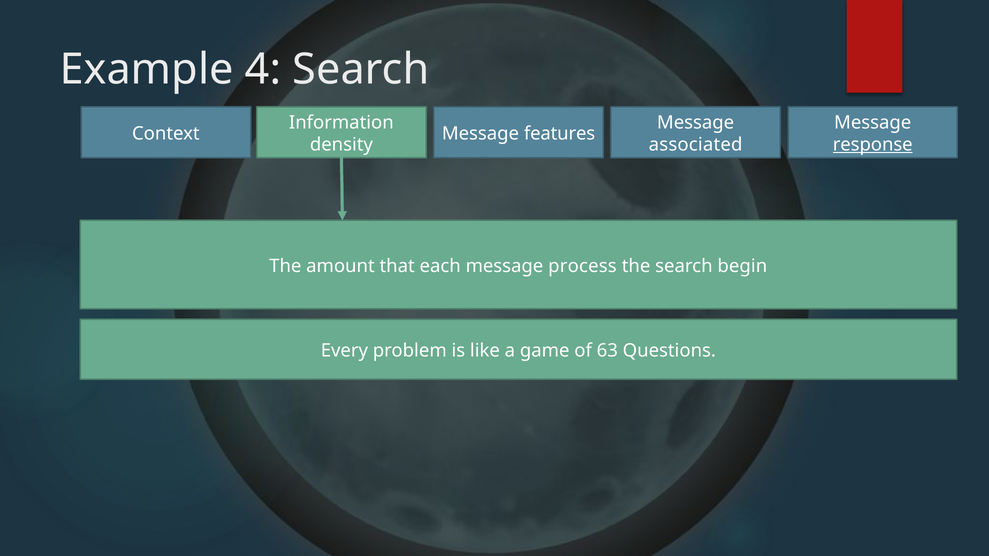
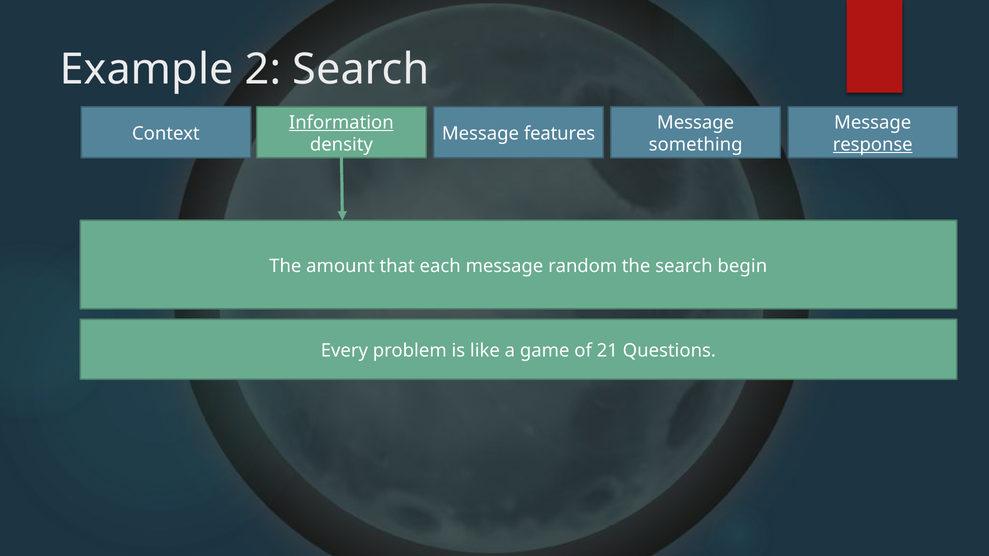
4: 4 -> 2 (263, 69)
Information underline: none -> present (341, 122)
associated: associated -> something (696, 145)
process: process -> random (583, 266)
63: 63 -> 21 (607, 351)
